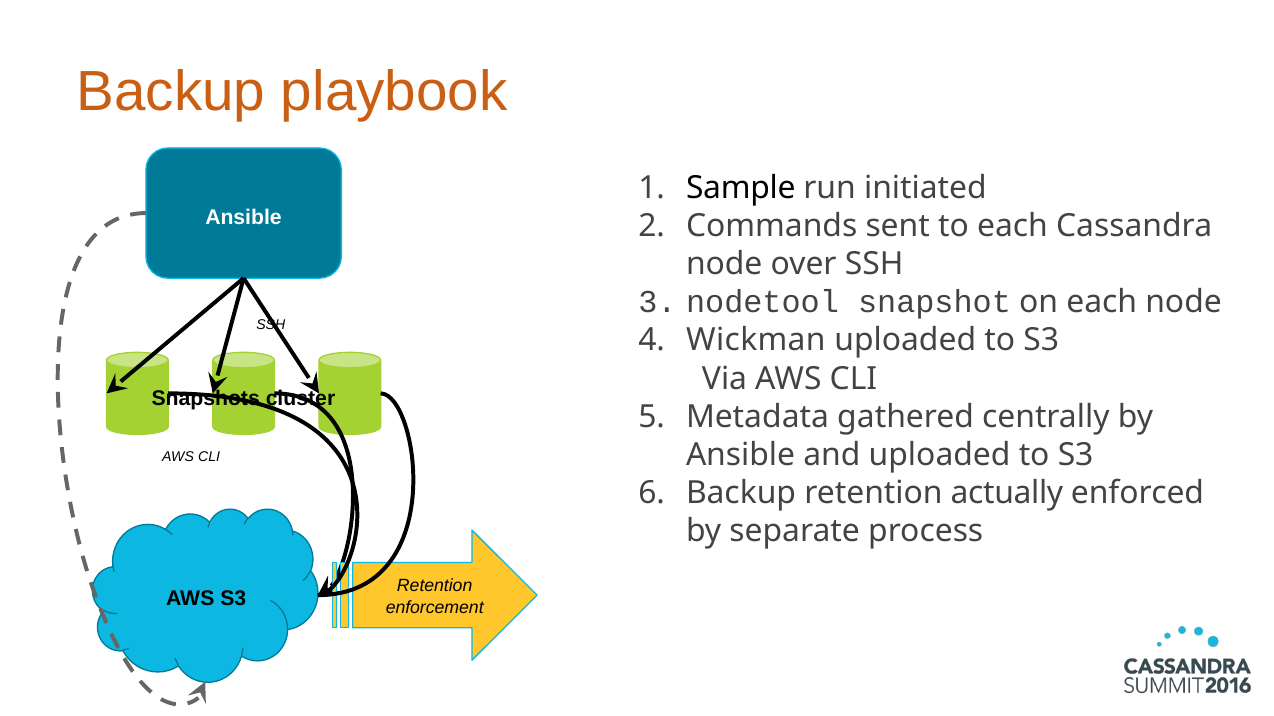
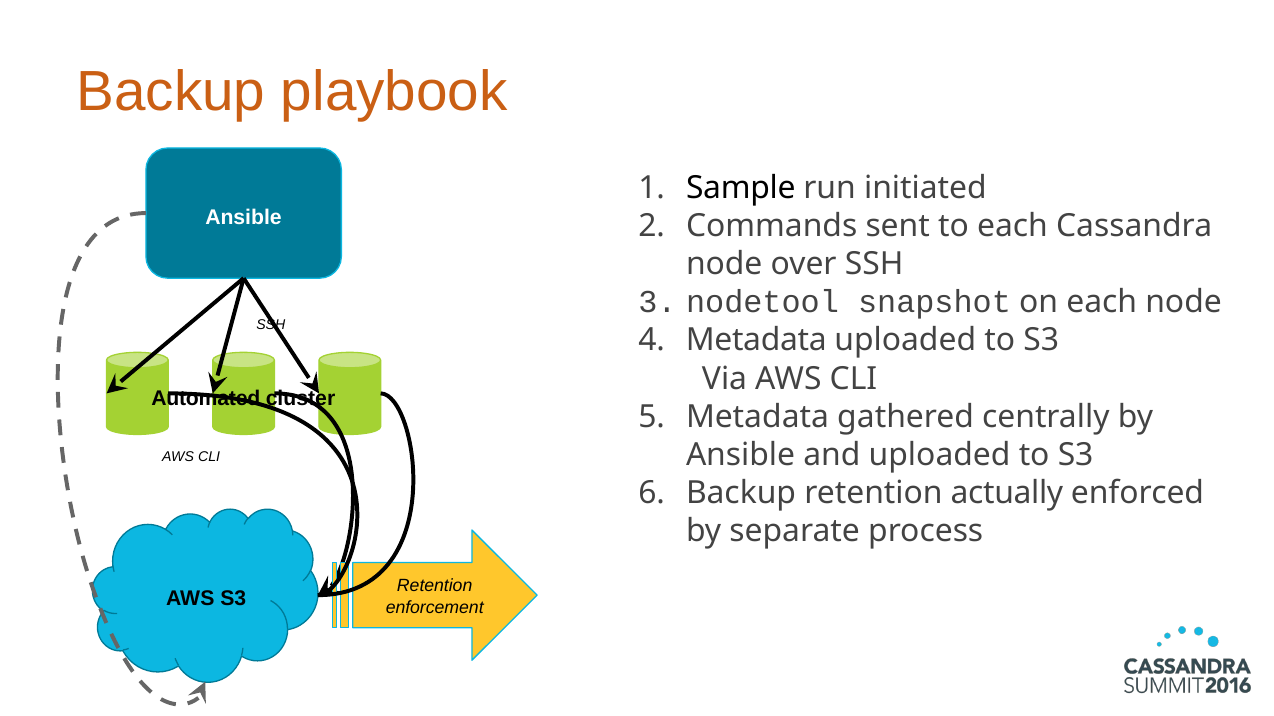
Wickman: Wickman -> Metadata (756, 341)
Snapshots: Snapshots -> Automated (206, 399)
